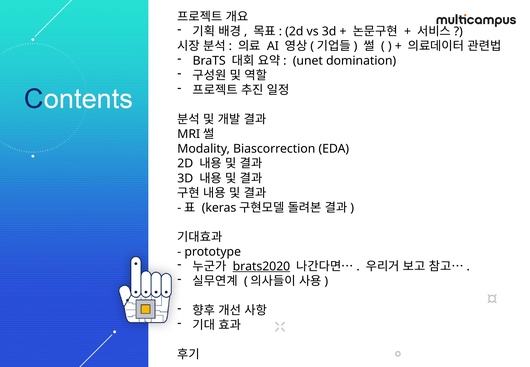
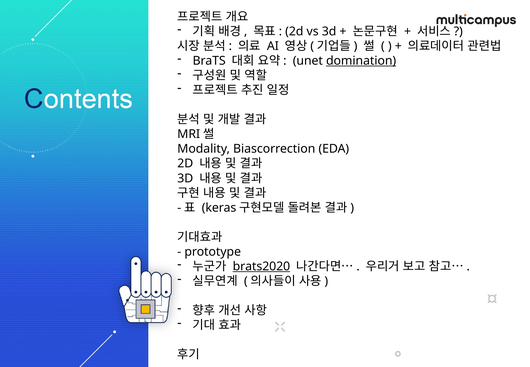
domination underline: none -> present (361, 61)
